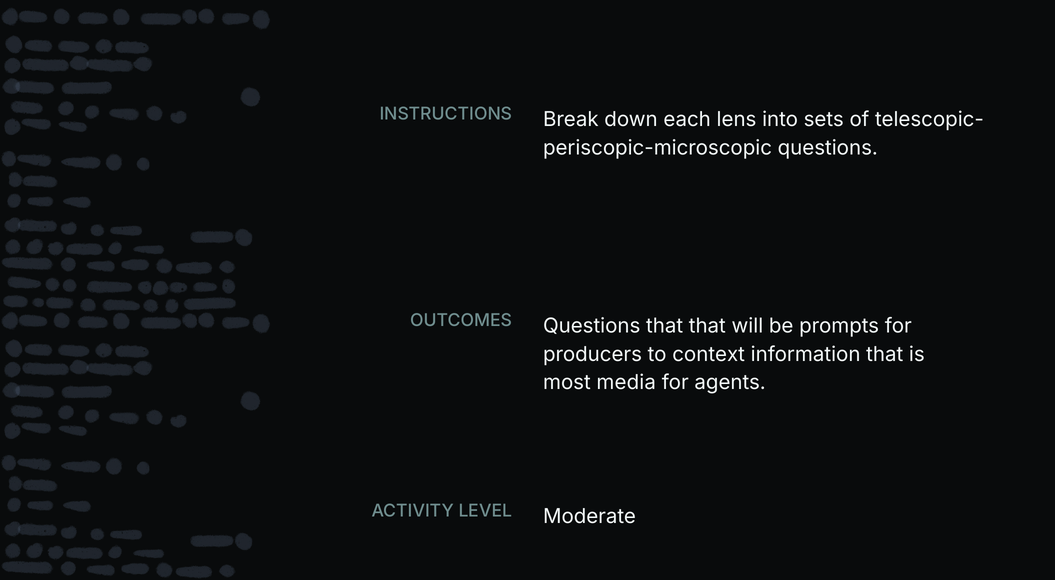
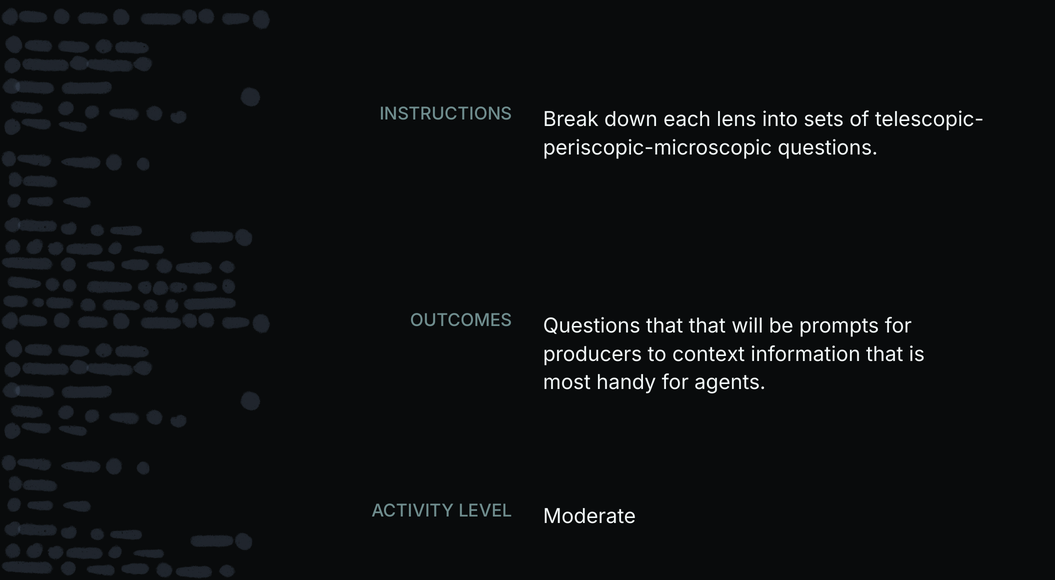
media: media -> handy (626, 383)
